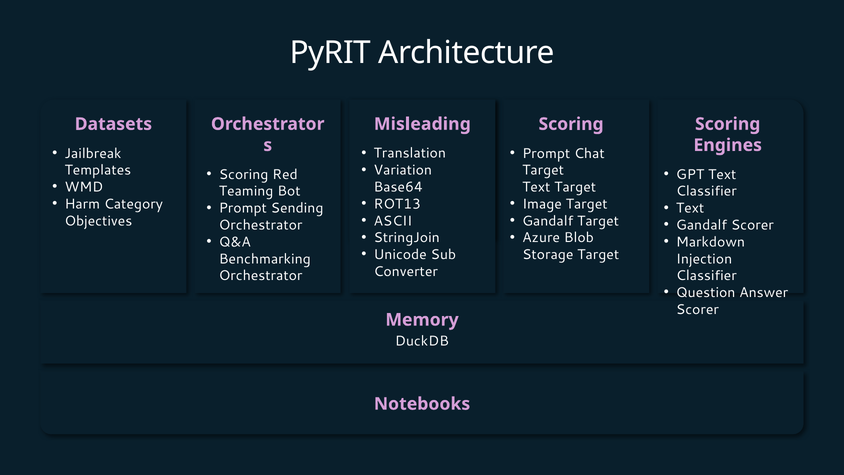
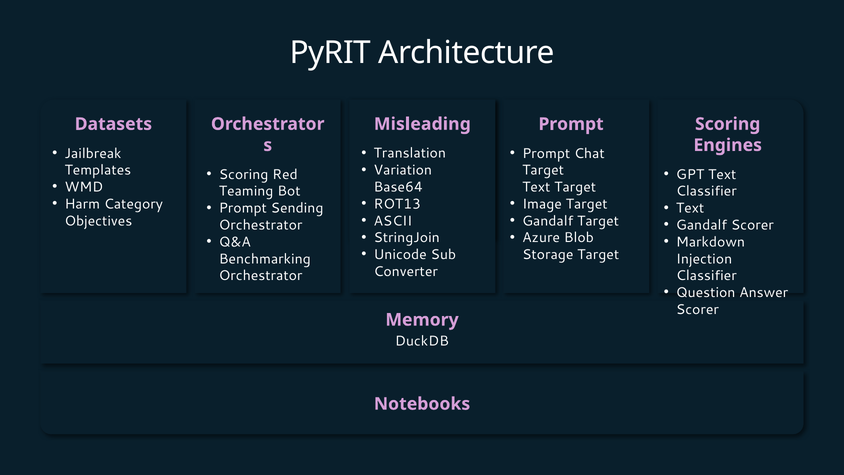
Scoring: Scoring -> Prompt (571, 124)
